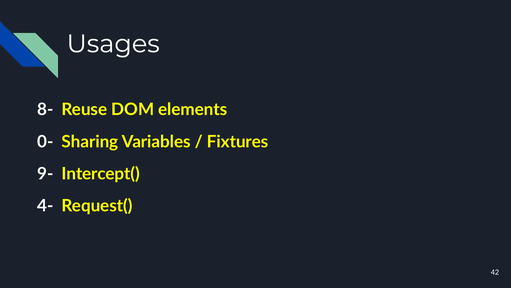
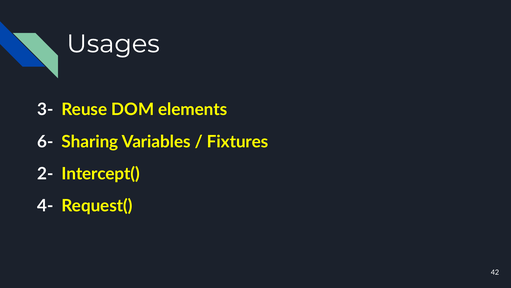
8-: 8- -> 3- (45, 109)
0-: 0- -> 6- (45, 141)
9-: 9- -> 2- (45, 173)
